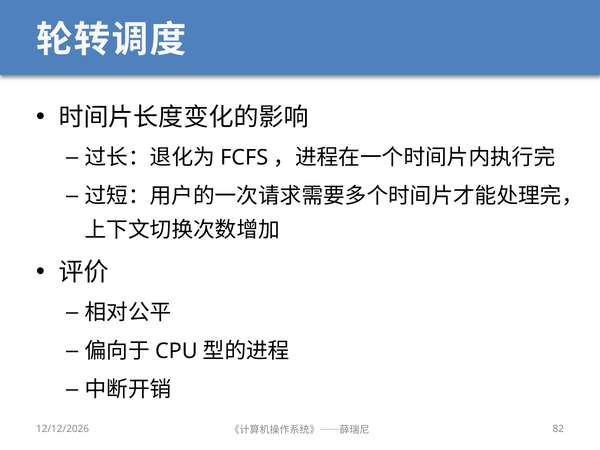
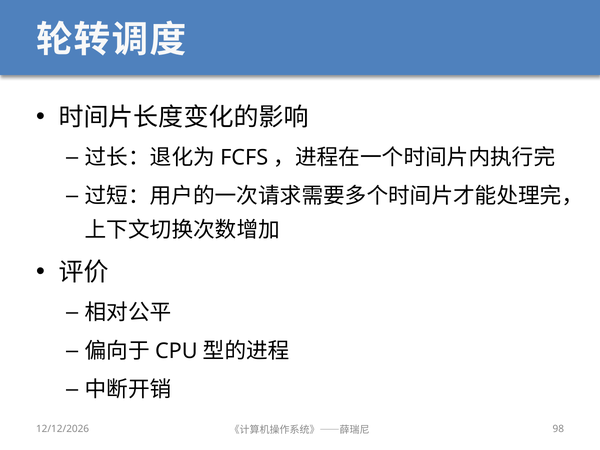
82: 82 -> 98 (558, 429)
